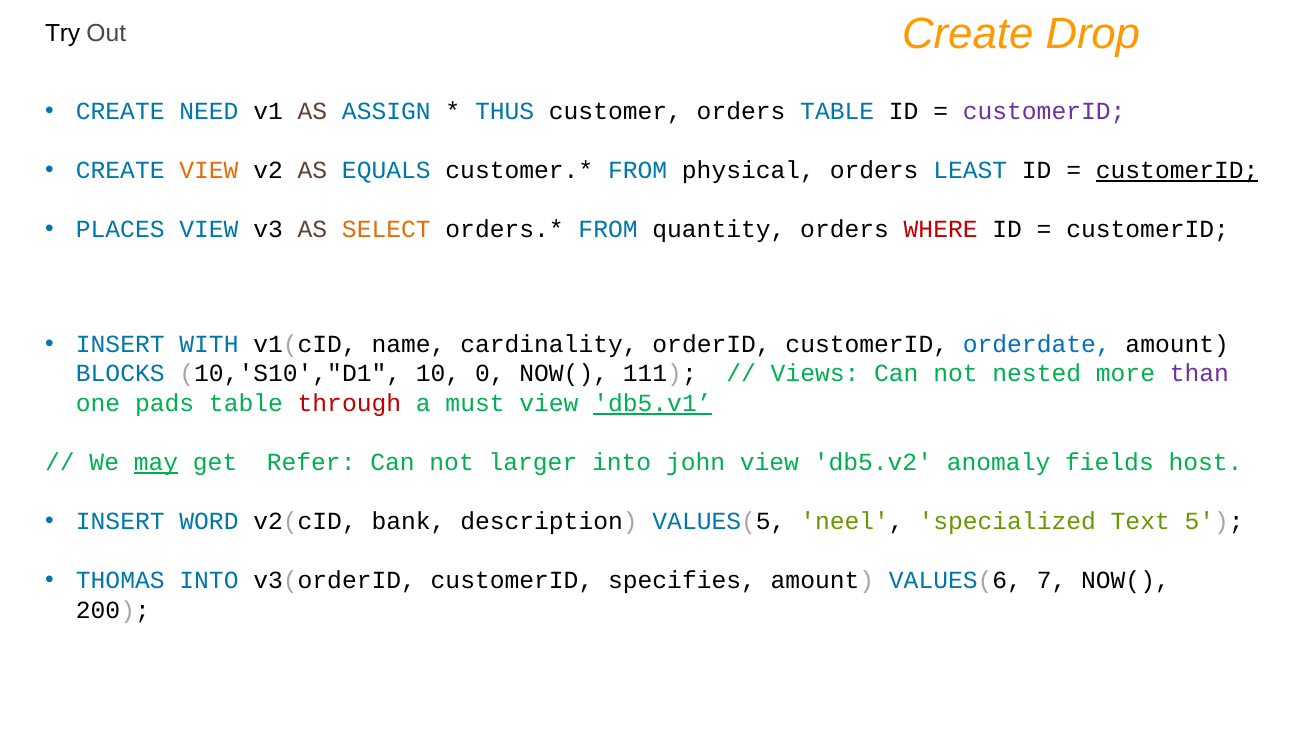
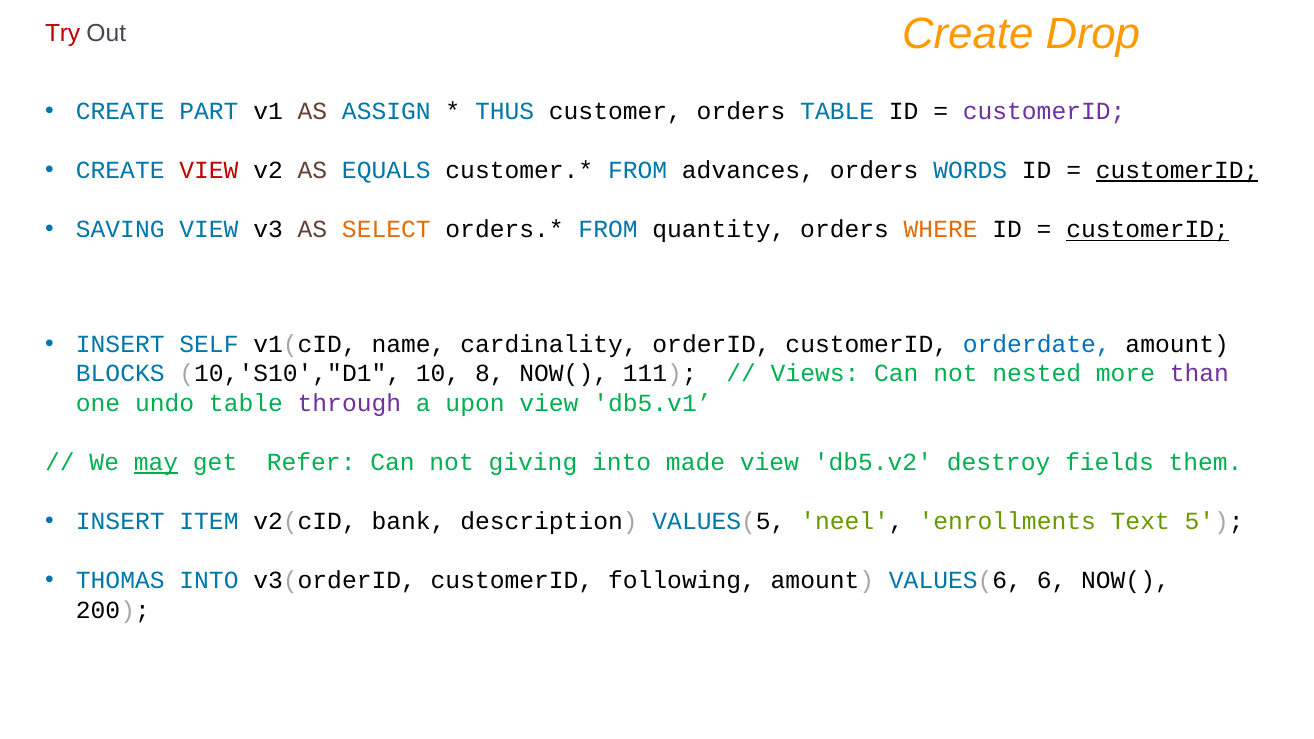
Try colour: black -> red (63, 33)
NEED: NEED -> PART (209, 111)
VIEW colour: orange -> red (209, 171)
physical: physical -> advances (748, 171)
LEAST: LEAST -> WORDS (970, 171)
PLACES: PLACES -> SAVING (120, 230)
WHERE colour: red -> orange (941, 230)
customerID underline: none -> present (1148, 230)
WITH: WITH -> SELF (209, 344)
0: 0 -> 8 (490, 374)
pads: pads -> undo (165, 403)
through colour: red -> purple (349, 403)
must: must -> upon (475, 403)
db5.v1 underline: present -> none (652, 403)
larger: larger -> giving (533, 463)
john: john -> made (696, 463)
anomaly: anomaly -> destroy (999, 463)
host: host -> them (1206, 463)
WORD: WORD -> ITEM (209, 522)
specialized: specialized -> enrollments (1007, 522)
specifies: specifies -> following (682, 581)
7: 7 -> 6 (1052, 581)
